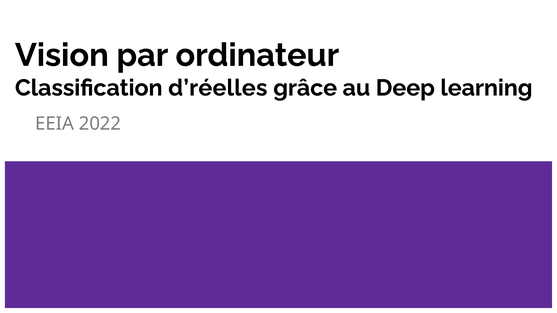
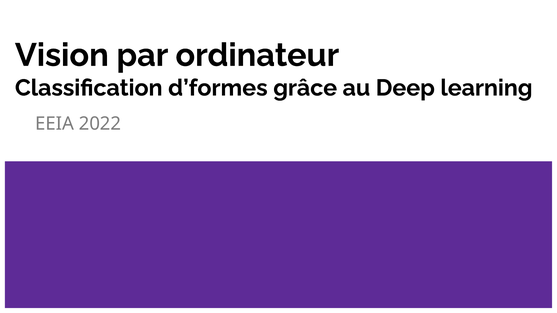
d’réelles: d’réelles -> d’formes (218, 88)
